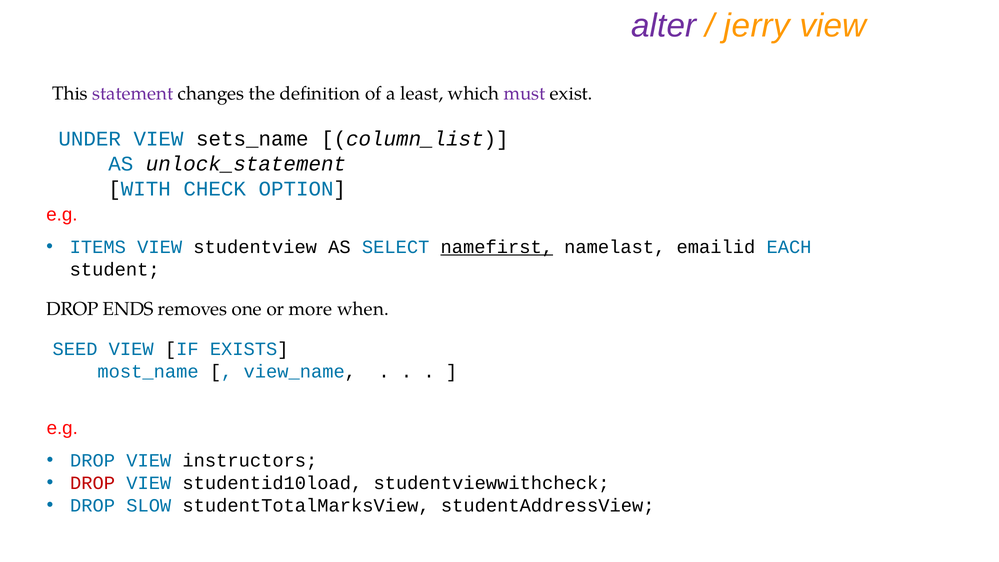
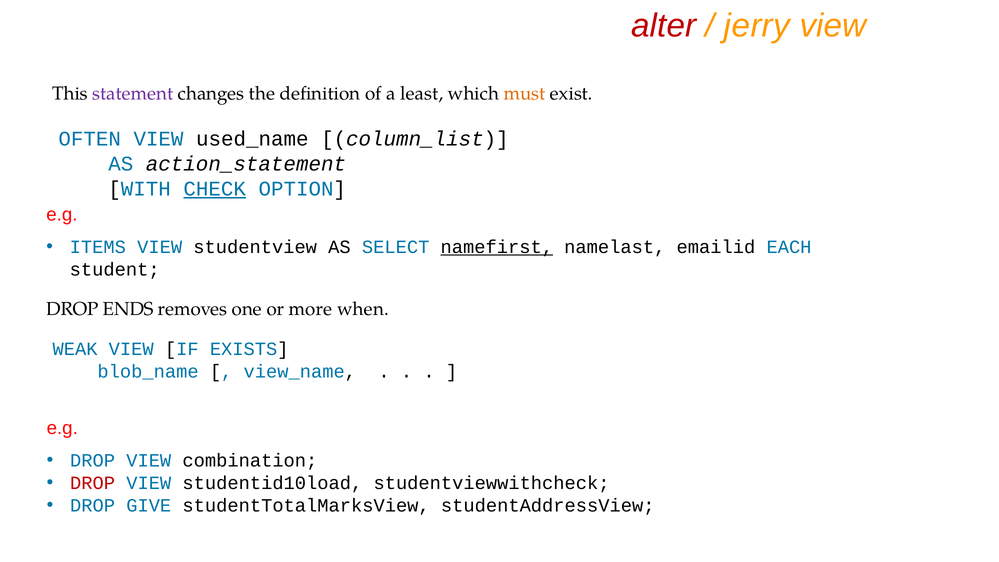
alter colour: purple -> red (664, 26)
must colour: purple -> orange (525, 94)
UNDER: UNDER -> OFTEN (90, 139)
sets_name: sets_name -> used_name (252, 139)
unlock_statement: unlock_statement -> action_statement (246, 164)
CHECK underline: none -> present (215, 189)
SEED: SEED -> WEAK (75, 349)
most_name: most_name -> blob_name (148, 372)
instructors: instructors -> combination (250, 460)
SLOW: SLOW -> GIVE (149, 505)
